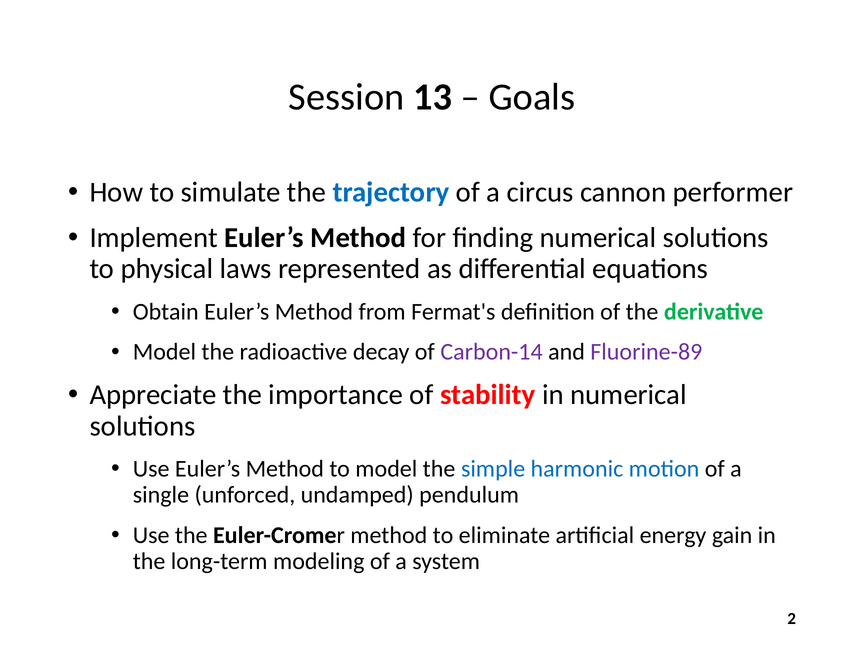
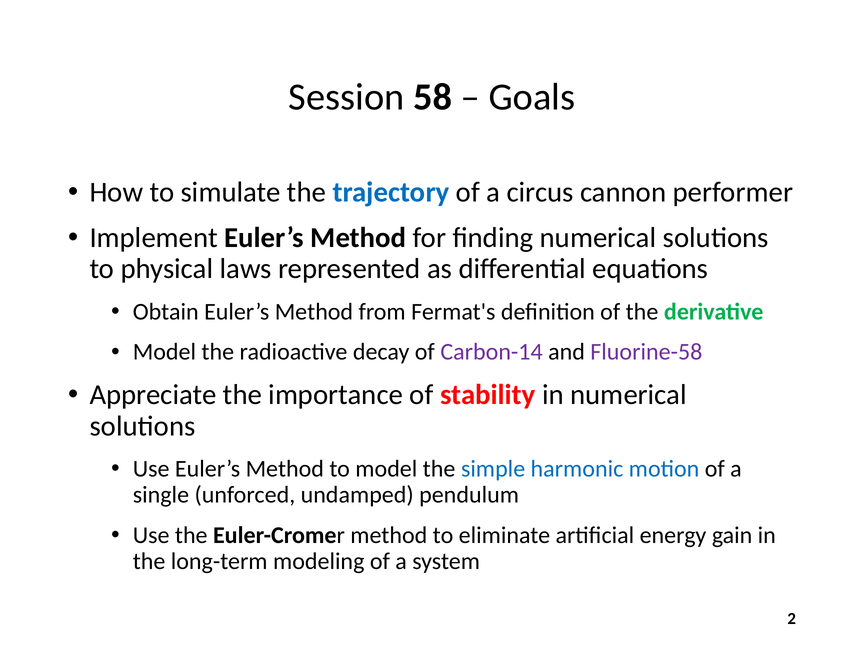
13: 13 -> 58 (433, 97)
Fluorine-89: Fluorine-89 -> Fluorine-58 (646, 352)
